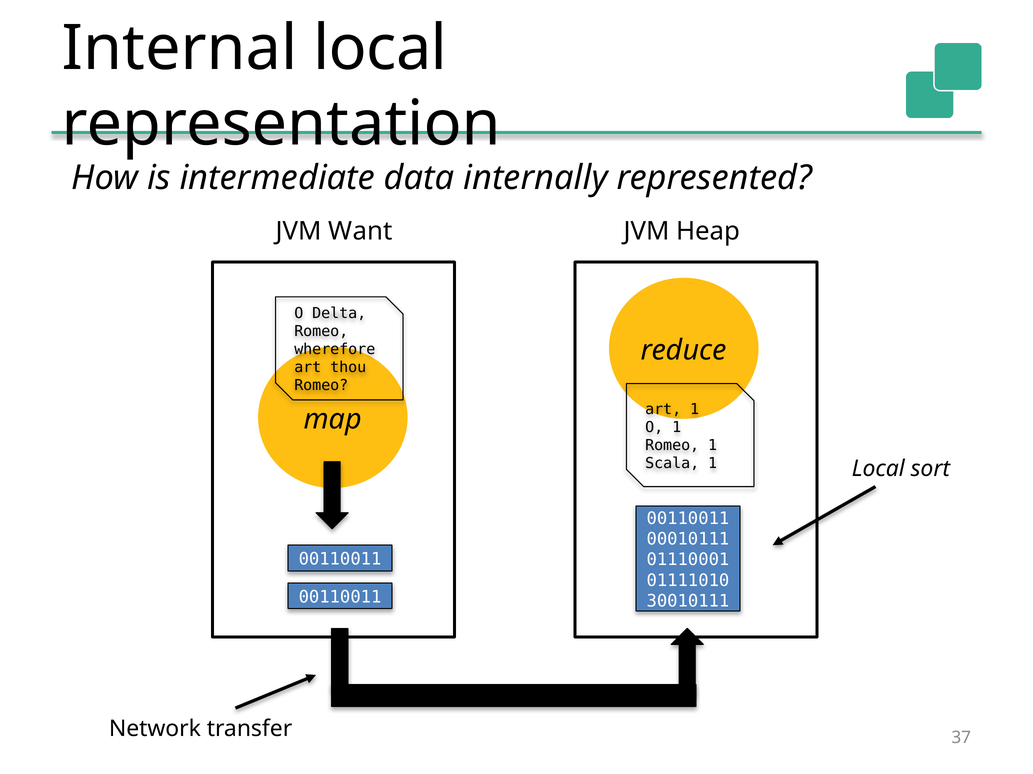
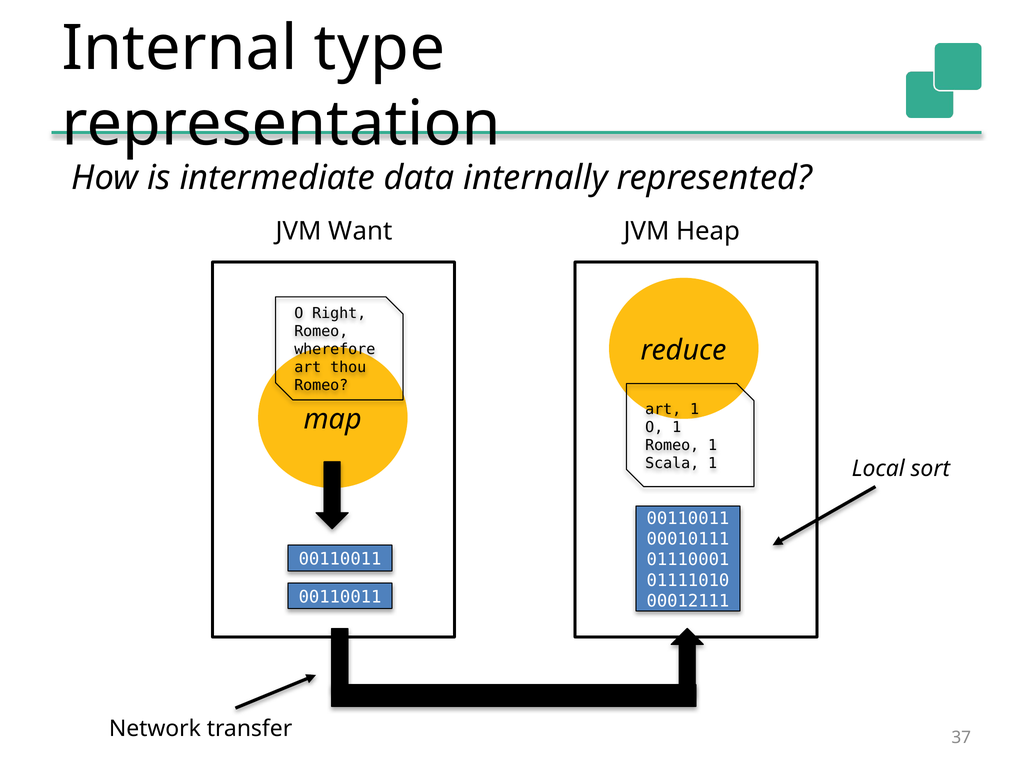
Internal local: local -> type (380, 48)
Delta: Delta -> Right (339, 314)
30010111: 30010111 -> 00012111 (688, 602)
